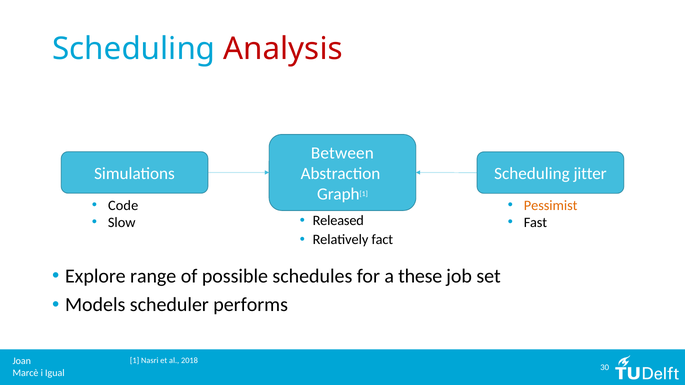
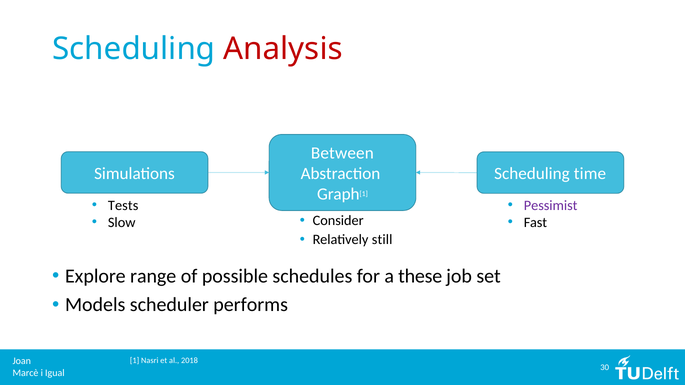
jitter: jitter -> time (590, 174)
Code: Code -> Tests (123, 205)
Pessimist colour: orange -> purple (551, 206)
Released: Released -> Consider (338, 221)
fact: fact -> still (382, 240)
